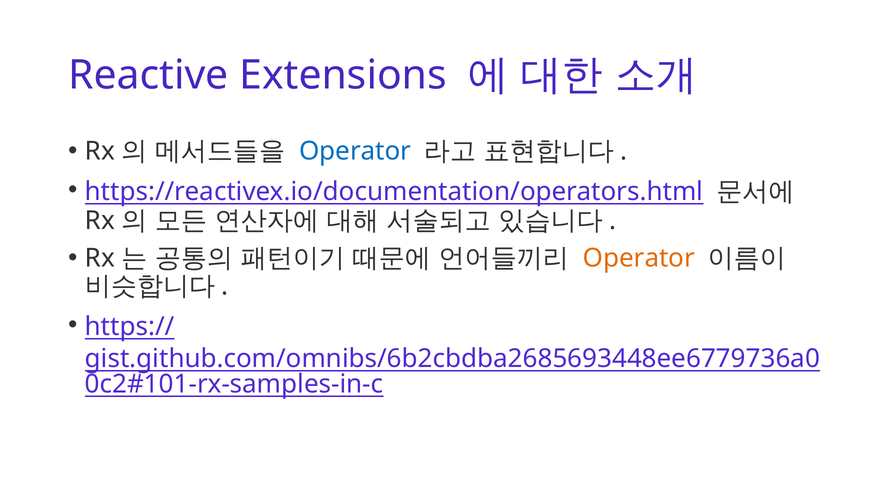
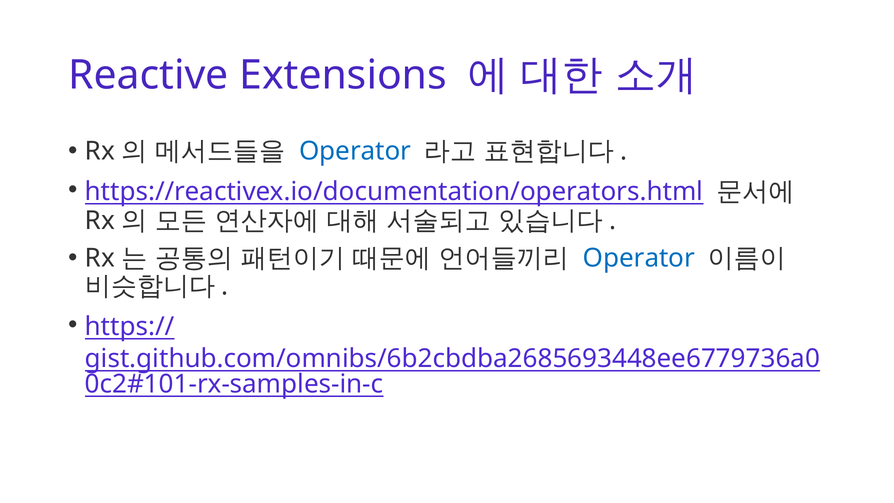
Operator colour: orange -> blue (639, 258)
